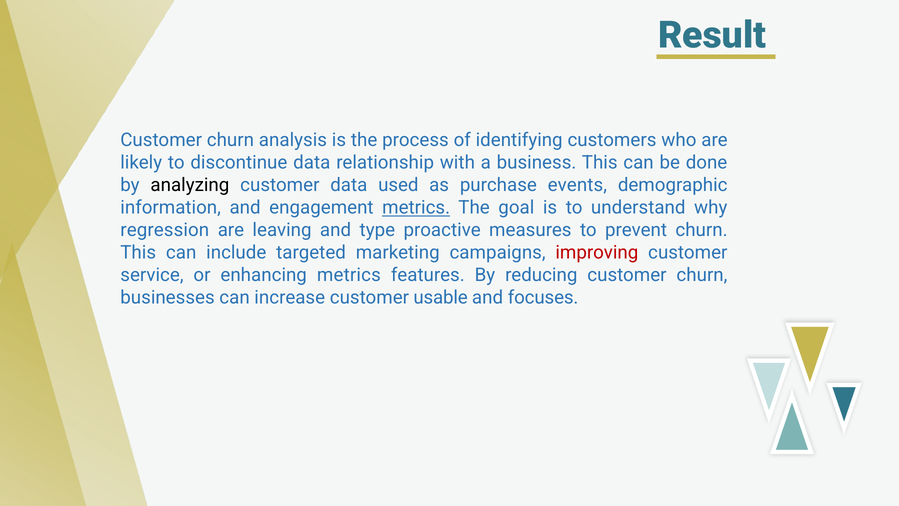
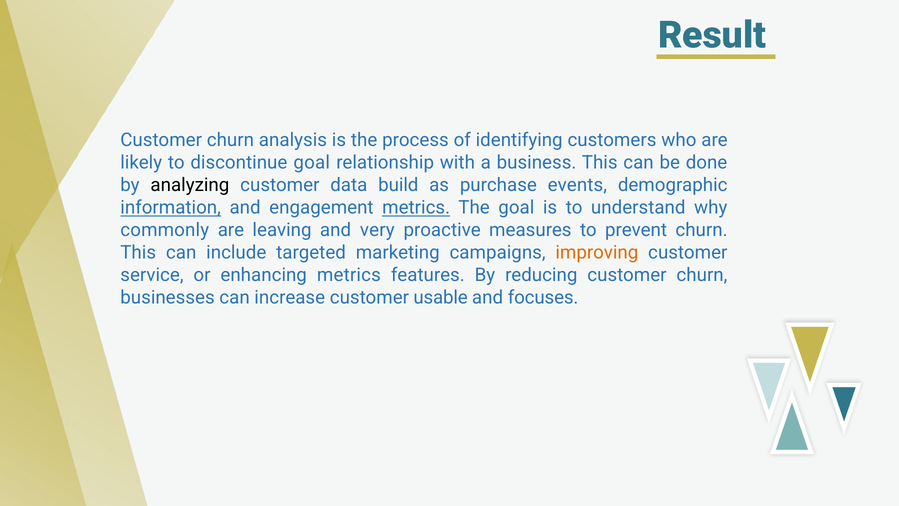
discontinue data: data -> goal (312, 163)
used: used -> build (398, 185)
information underline: none -> present (171, 208)
regression: regression -> commonly (165, 230)
type: type -> very (377, 230)
improving colour: red -> orange (597, 253)
